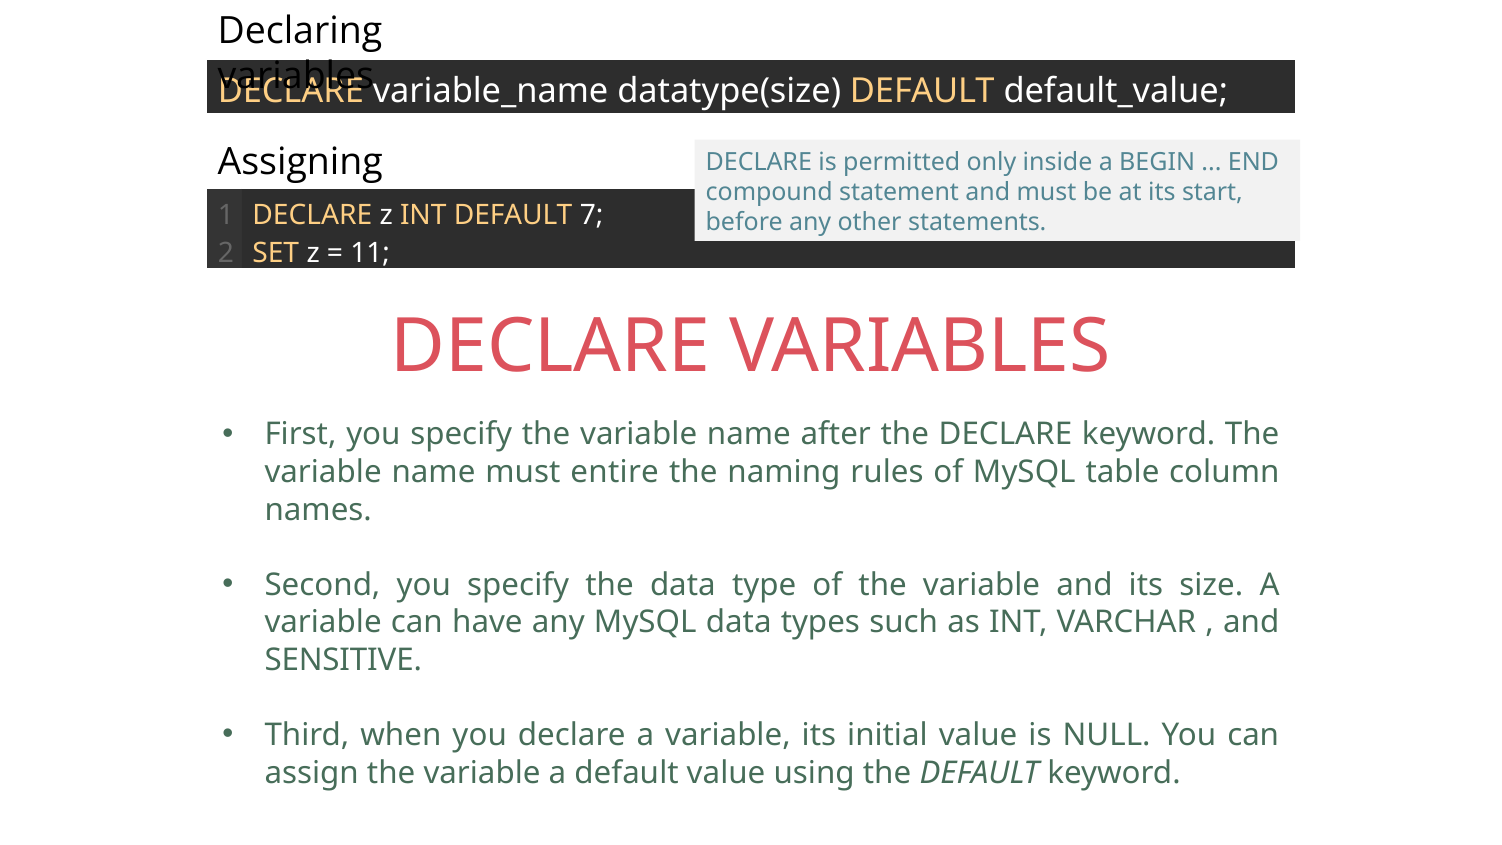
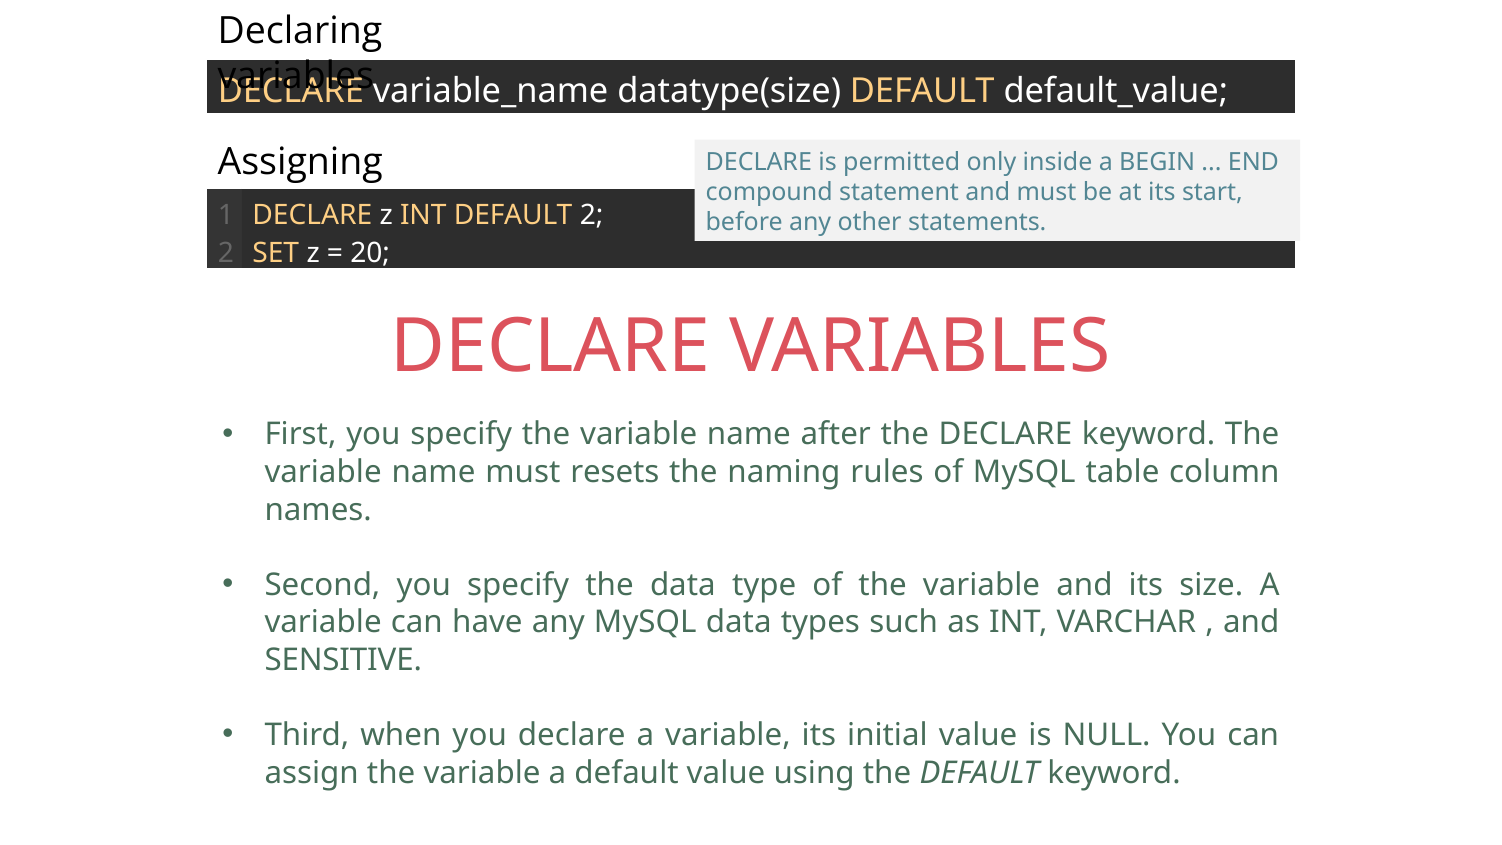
DEFAULT 7: 7 -> 2 (592, 215)
11: 11 -> 20 (370, 254)
entire: entire -> resets (615, 472)
